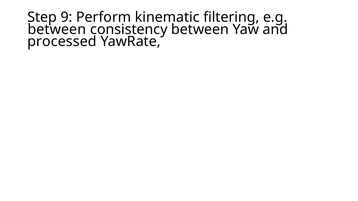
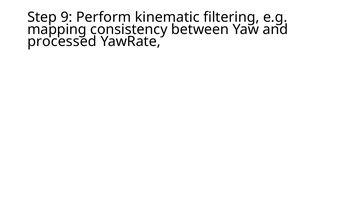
between: between -> mapping (57, 29)
